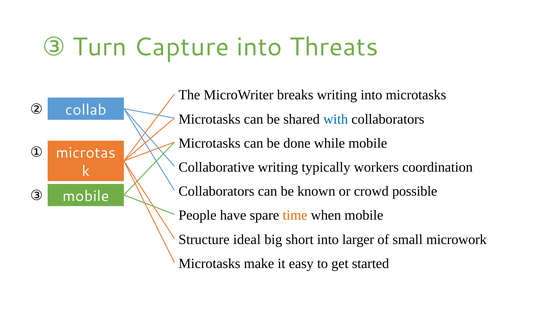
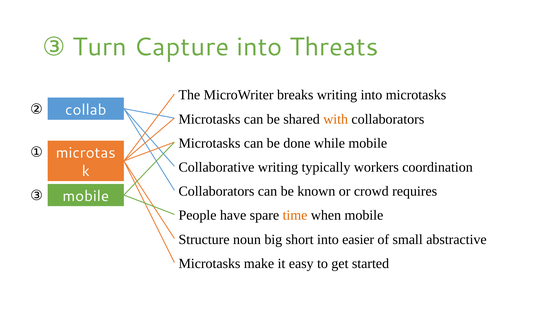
with colour: blue -> orange (336, 119)
possible: possible -> requires (415, 191)
ideal: ideal -> noun (247, 239)
larger: larger -> easier (358, 239)
microwork: microwork -> abstractive (456, 239)
